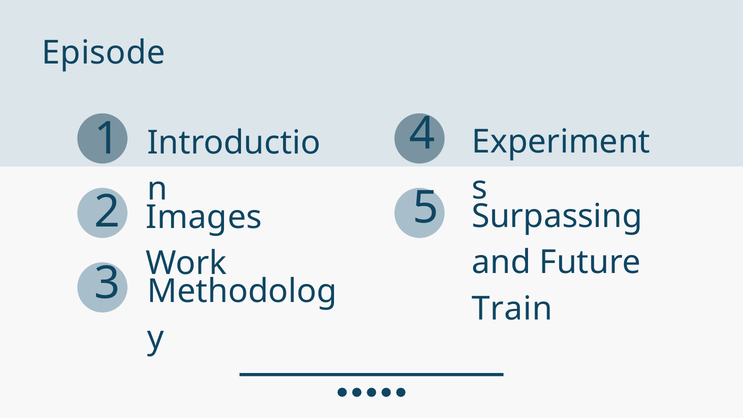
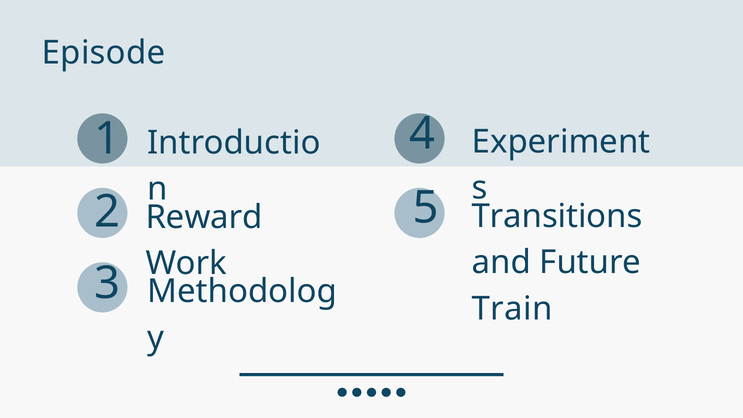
Surpassing: Surpassing -> Transitions (557, 216)
Images: Images -> Reward (204, 217)
